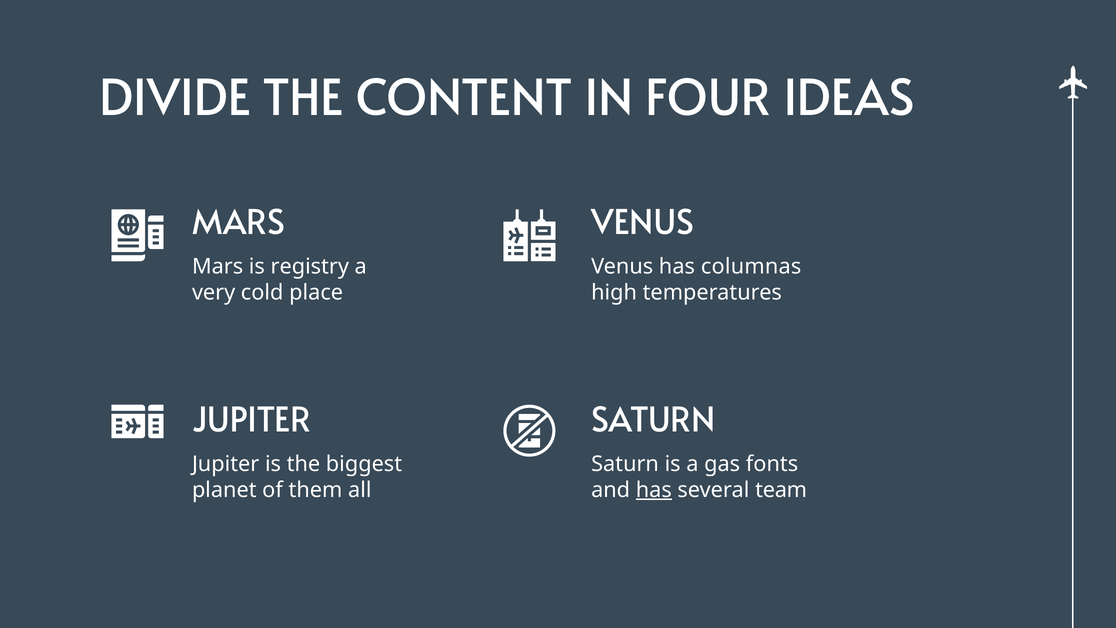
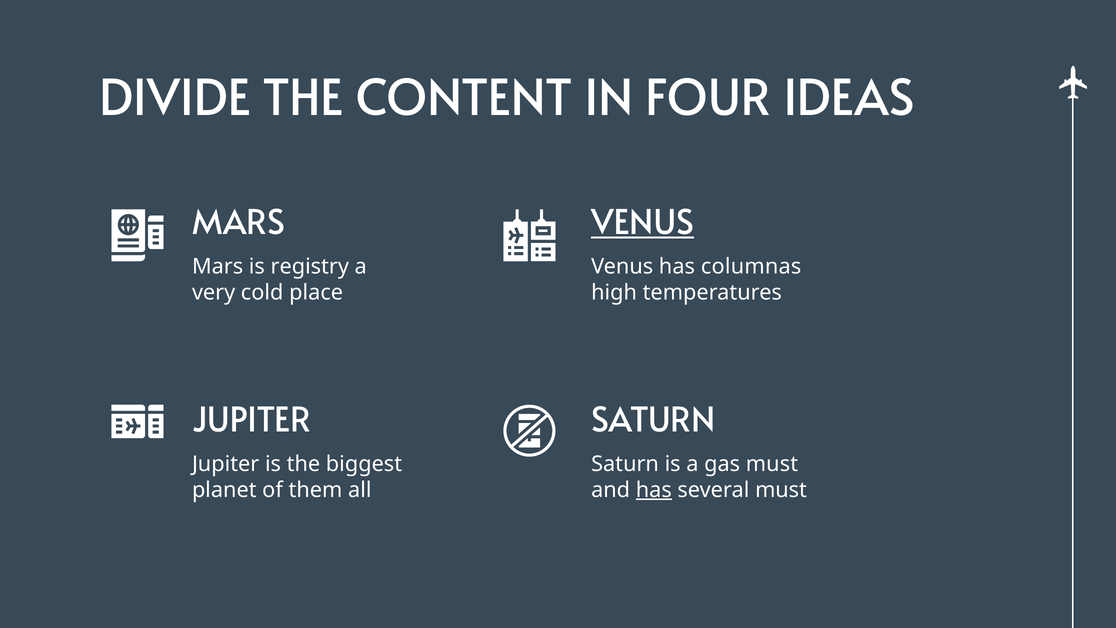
VENUS underline: none -> present (643, 223)
gas fonts: fonts -> must (772, 464)
several team: team -> must (781, 490)
